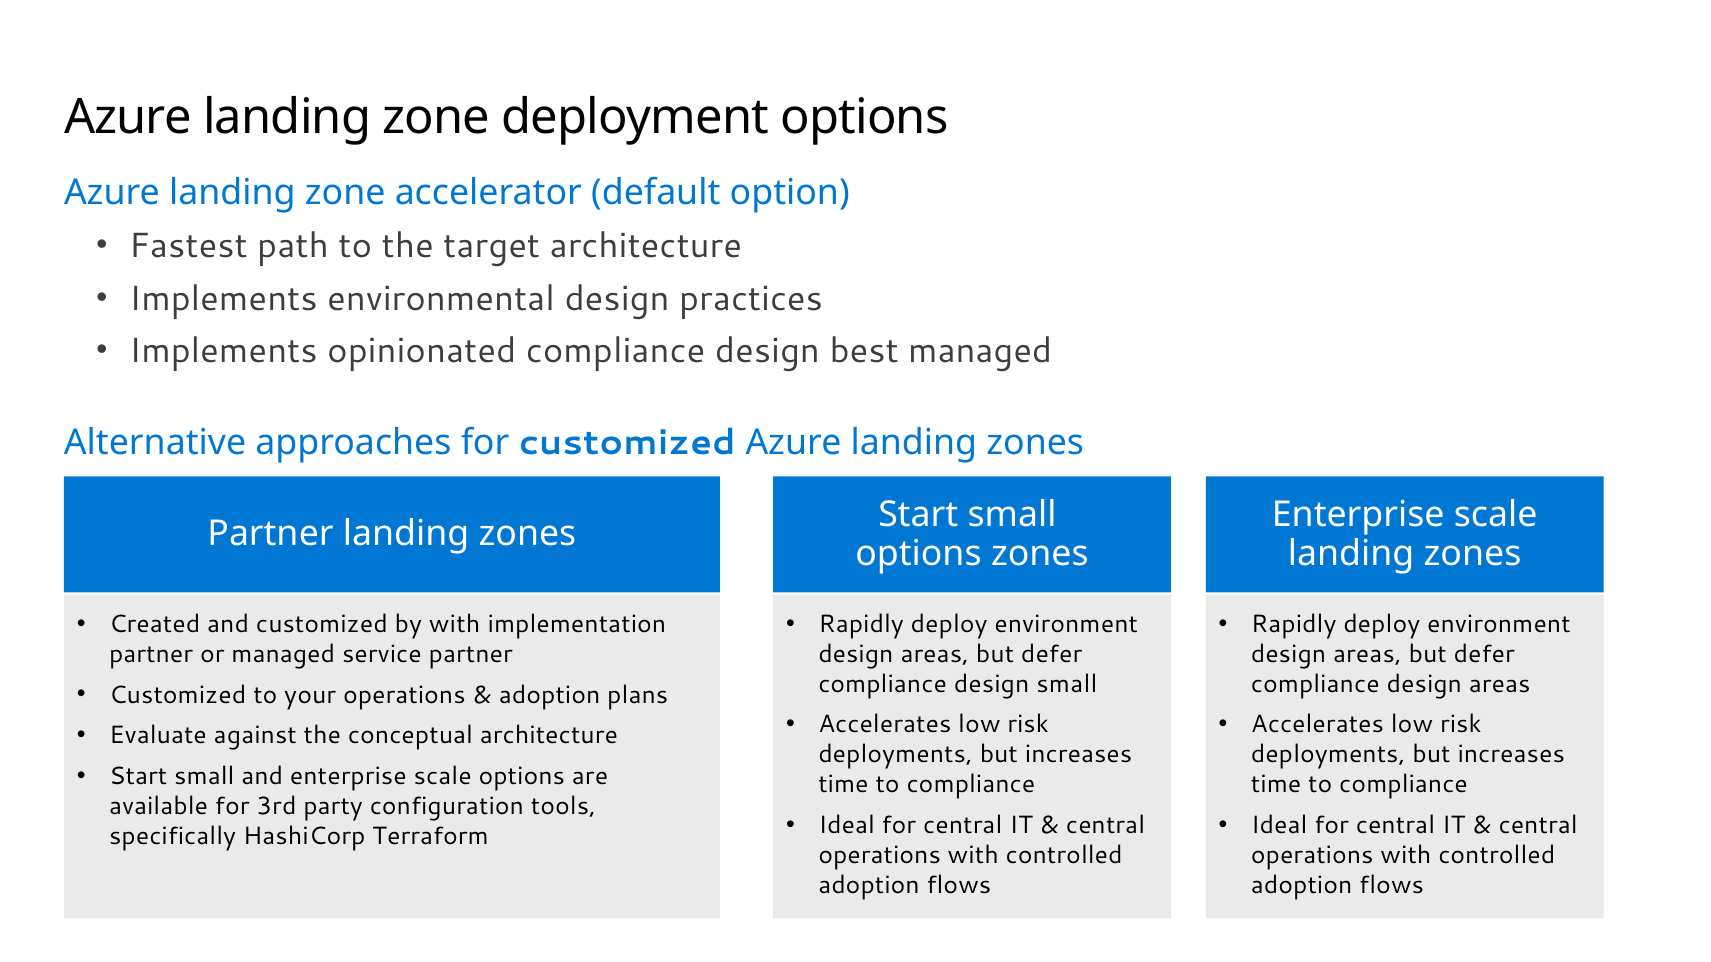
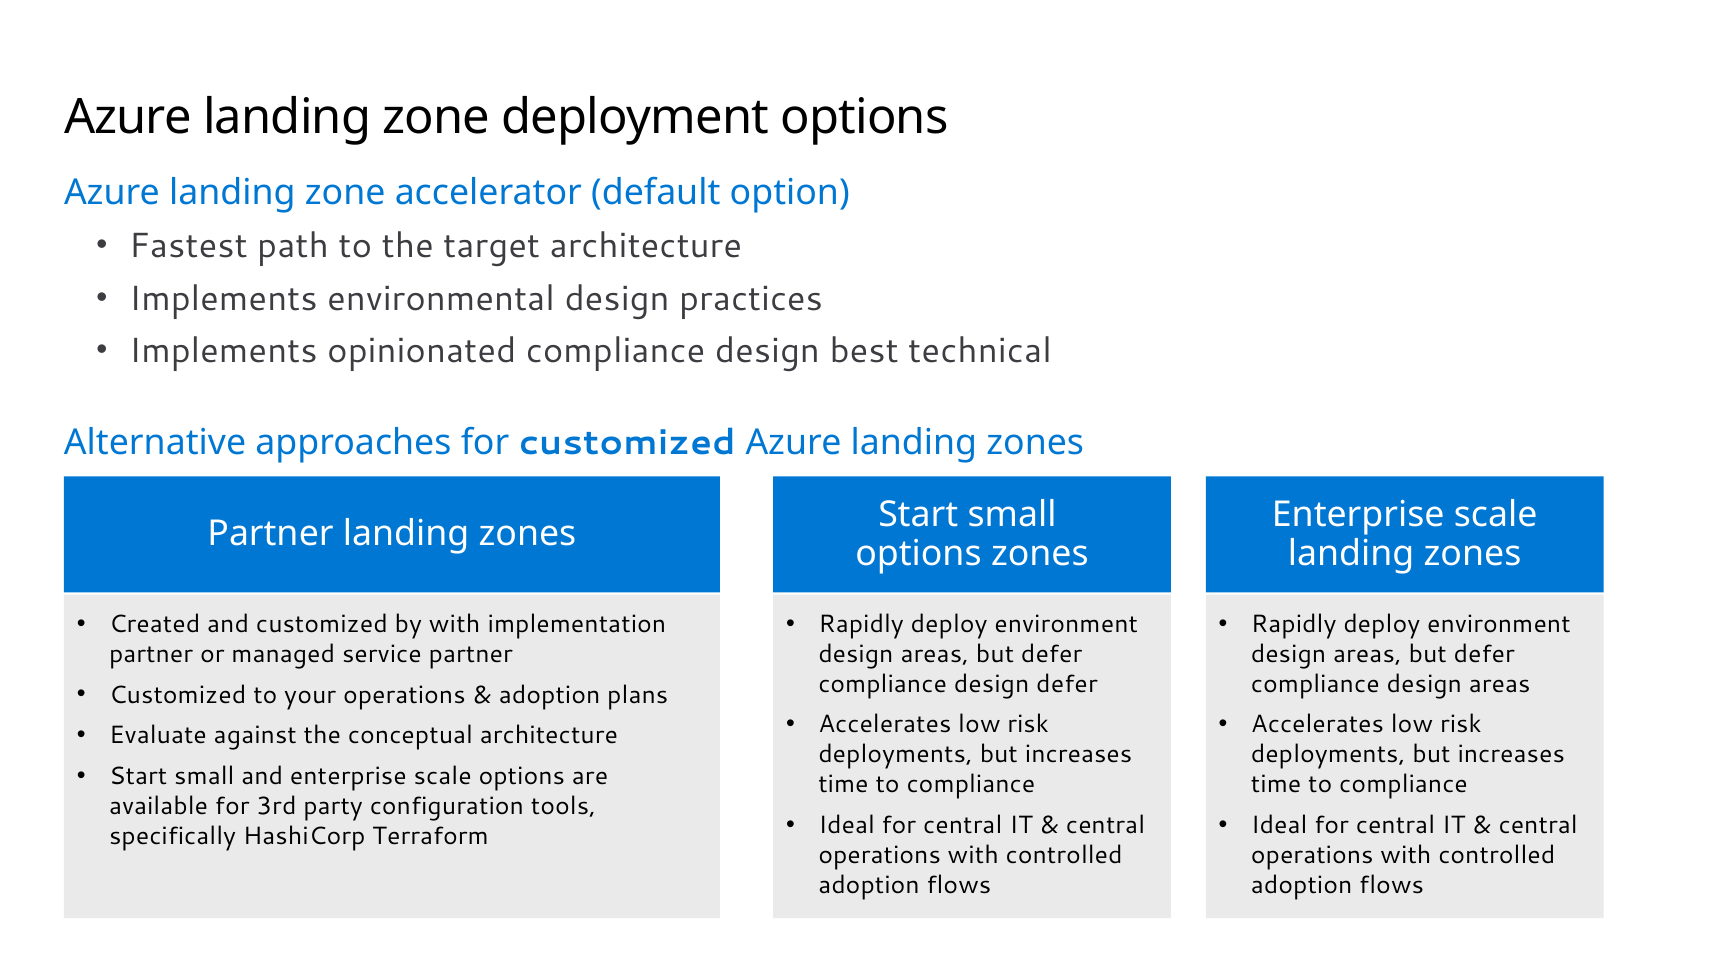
best managed: managed -> technical (980, 351)
design small: small -> defer (1067, 684)
